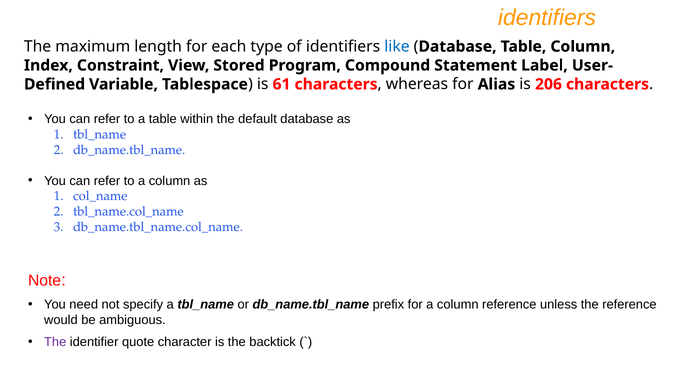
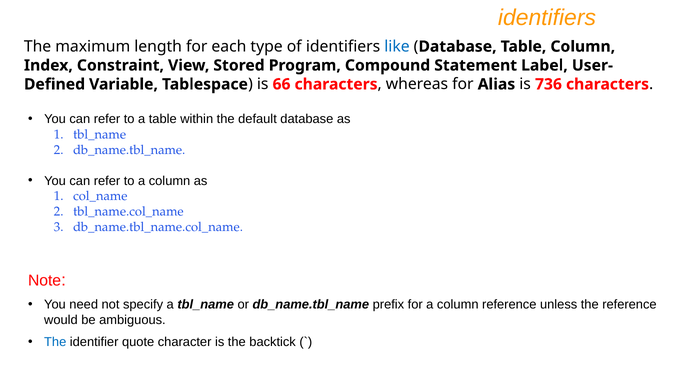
61: 61 -> 66 (282, 84)
206: 206 -> 736 (548, 84)
The colour: purple -> blue (55, 343)
